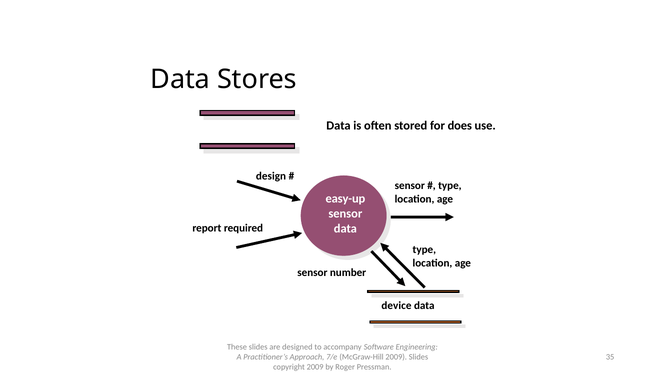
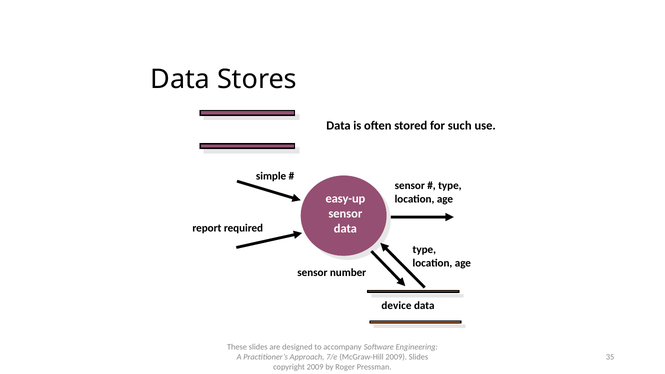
does: does -> such (460, 126)
design: design -> simple (271, 176)
